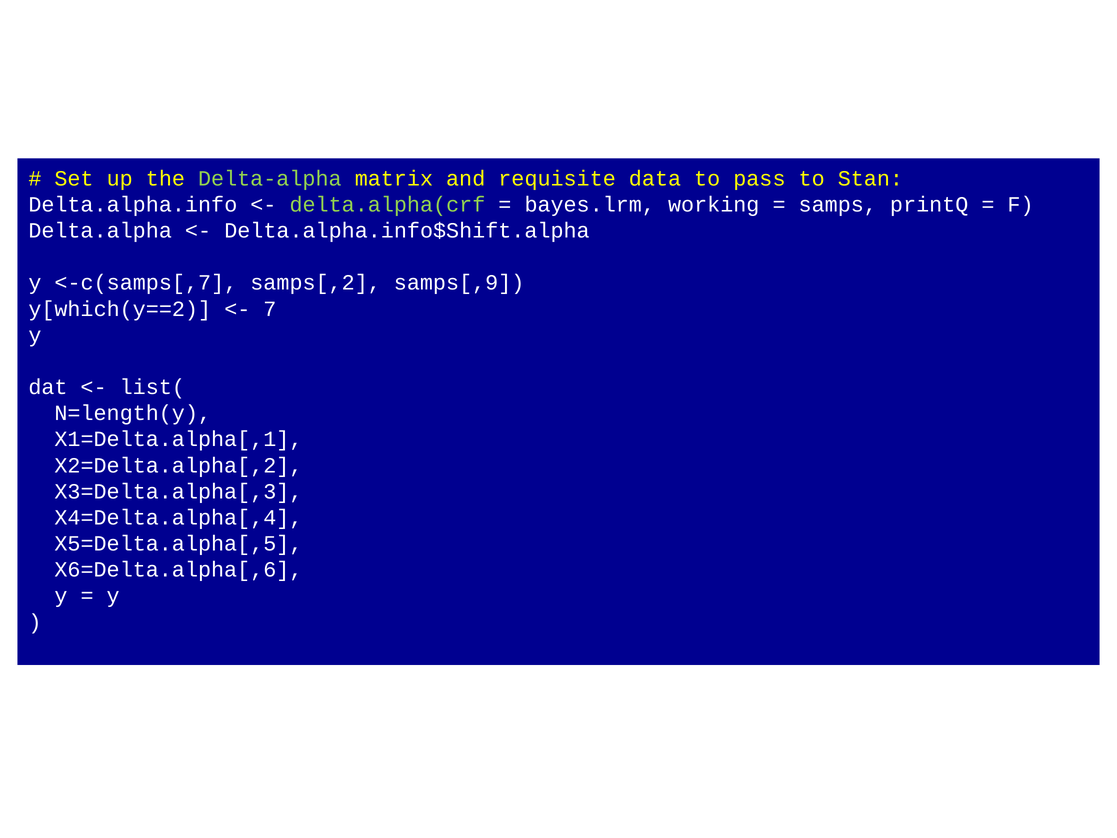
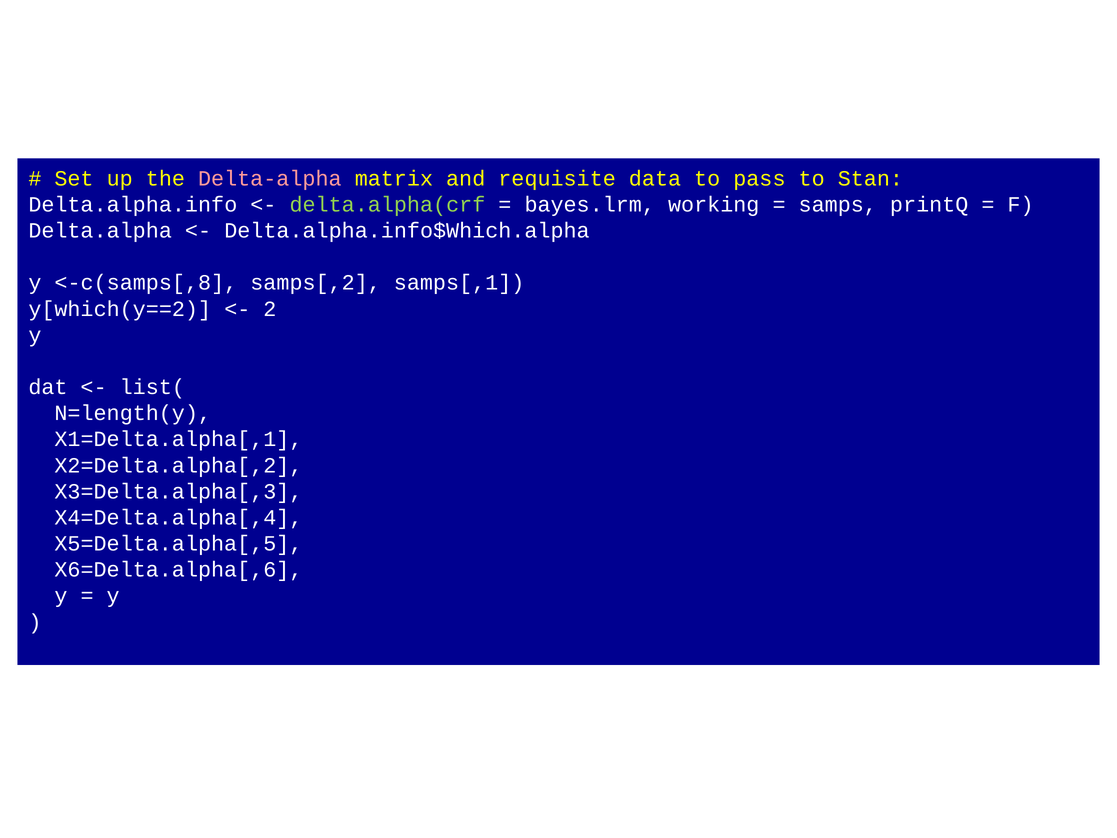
Delta-alpha colour: light green -> pink (270, 178)
Delta.alpha.info$Shift.alpha: Delta.alpha.info$Shift.alpha -> Delta.alpha.info$Which.alpha (407, 231)
<-c(samps[,7: <-c(samps[,7 -> <-c(samps[,8 (146, 283)
samps[,9: samps[,9 -> samps[,1 (459, 283)
7: 7 -> 2 (270, 309)
